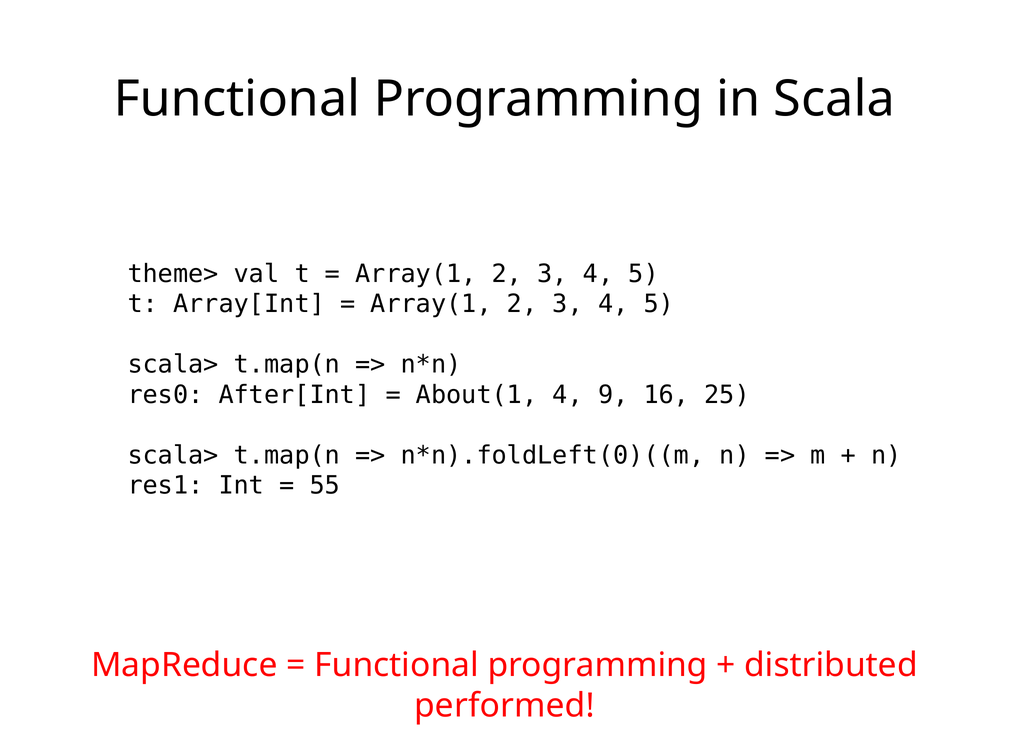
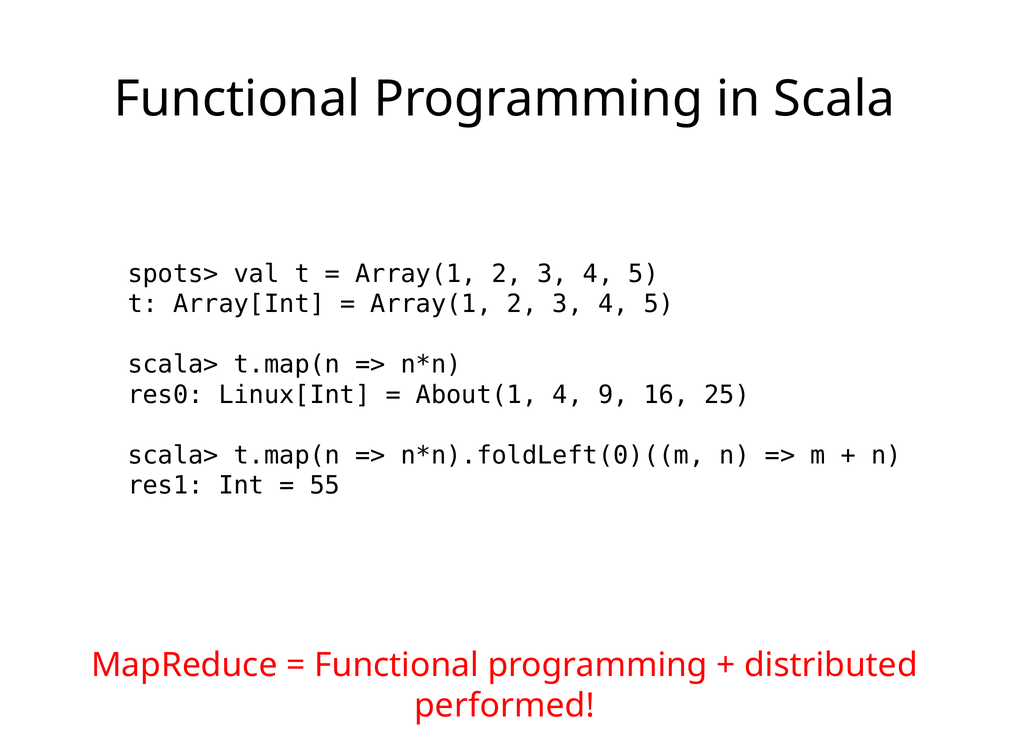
theme>: theme> -> spots> (173, 274)
After[Int: After[Int -> Linux[Int (294, 395)
